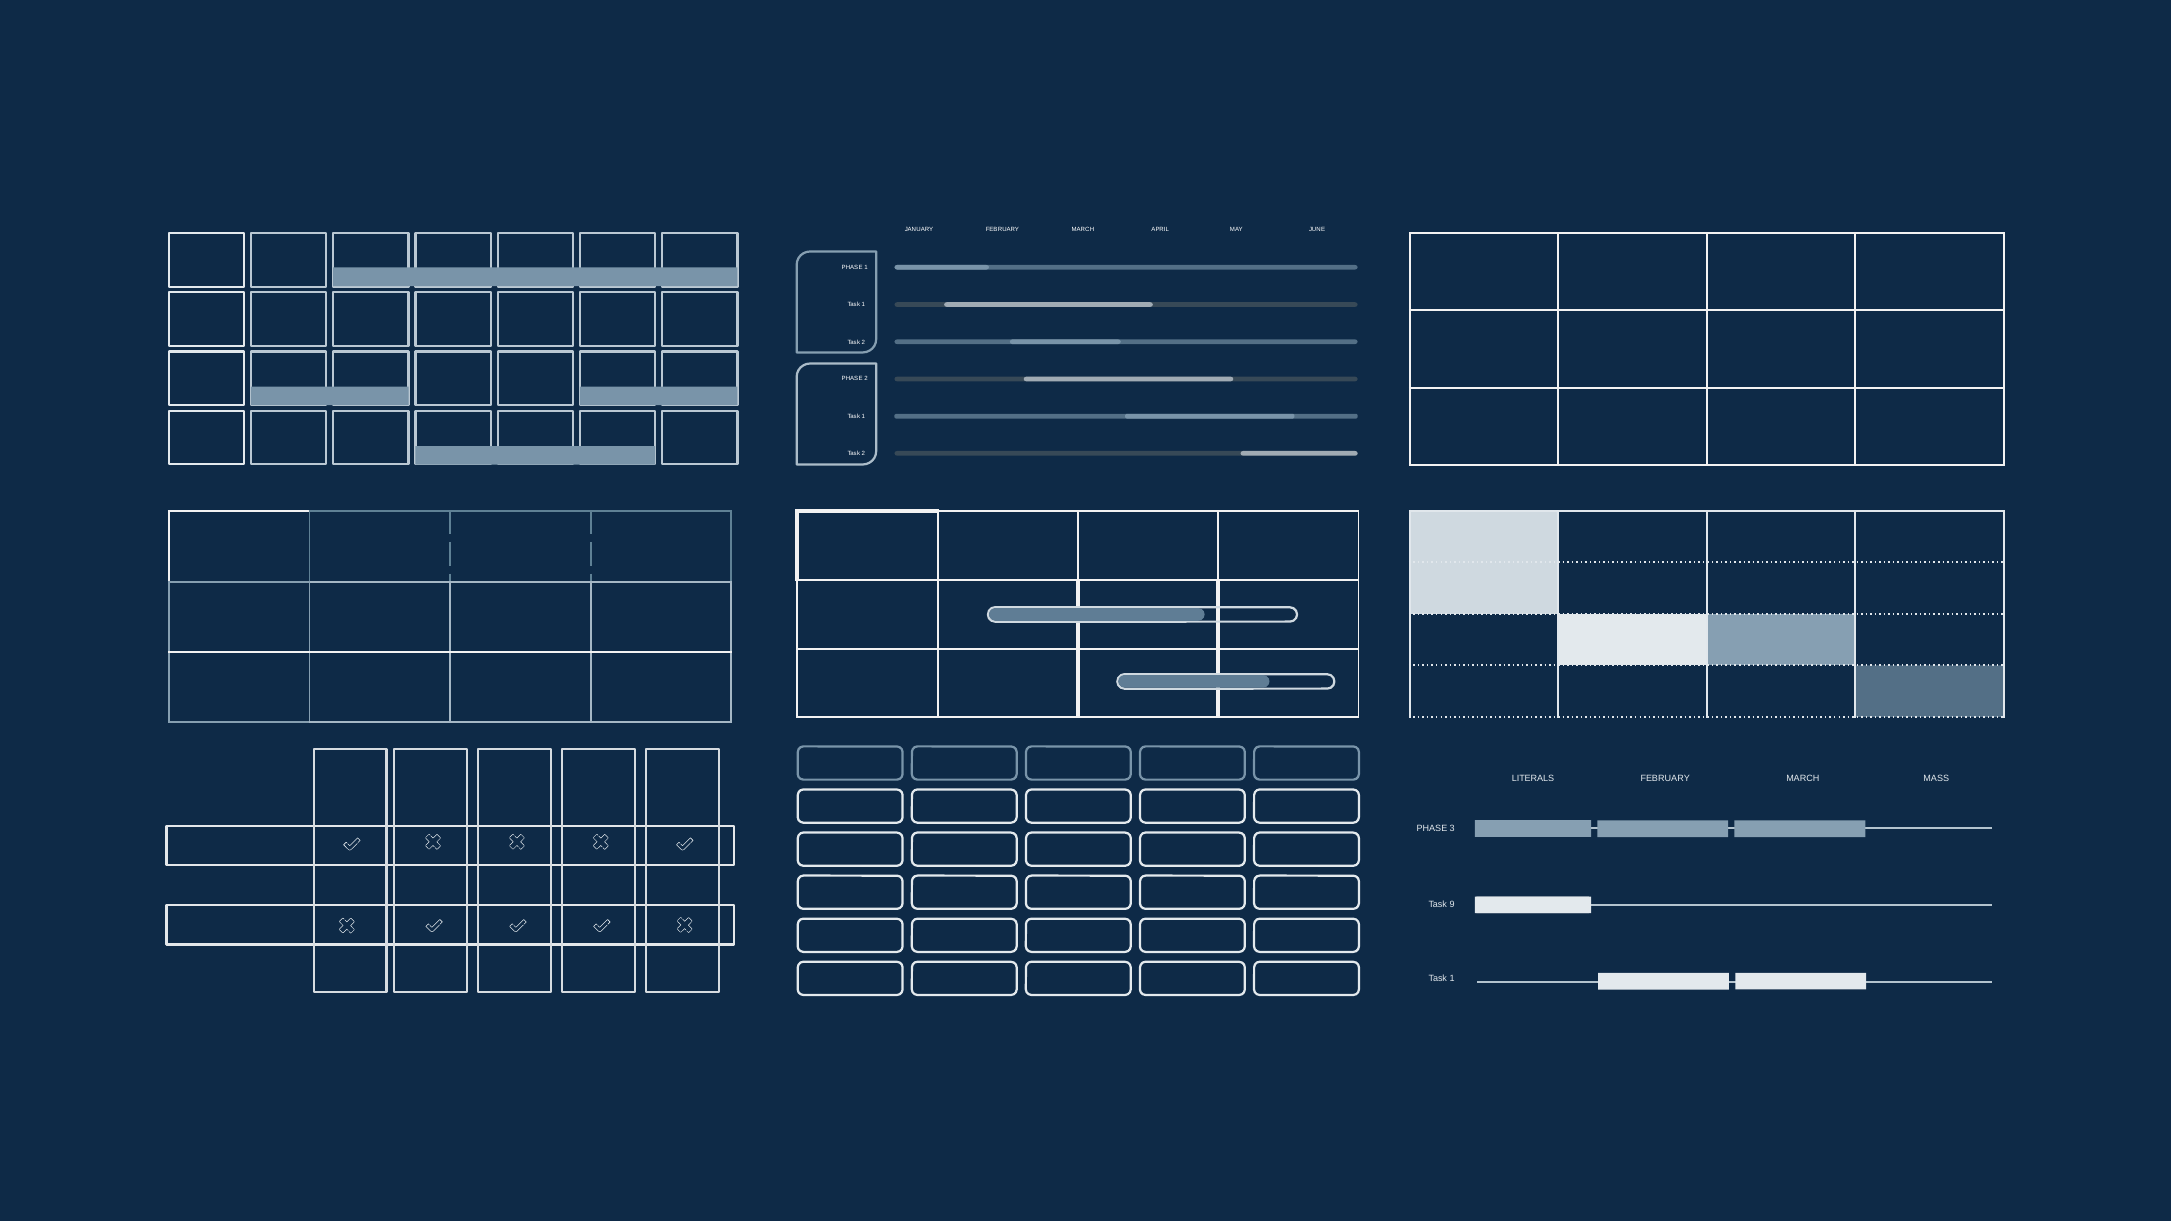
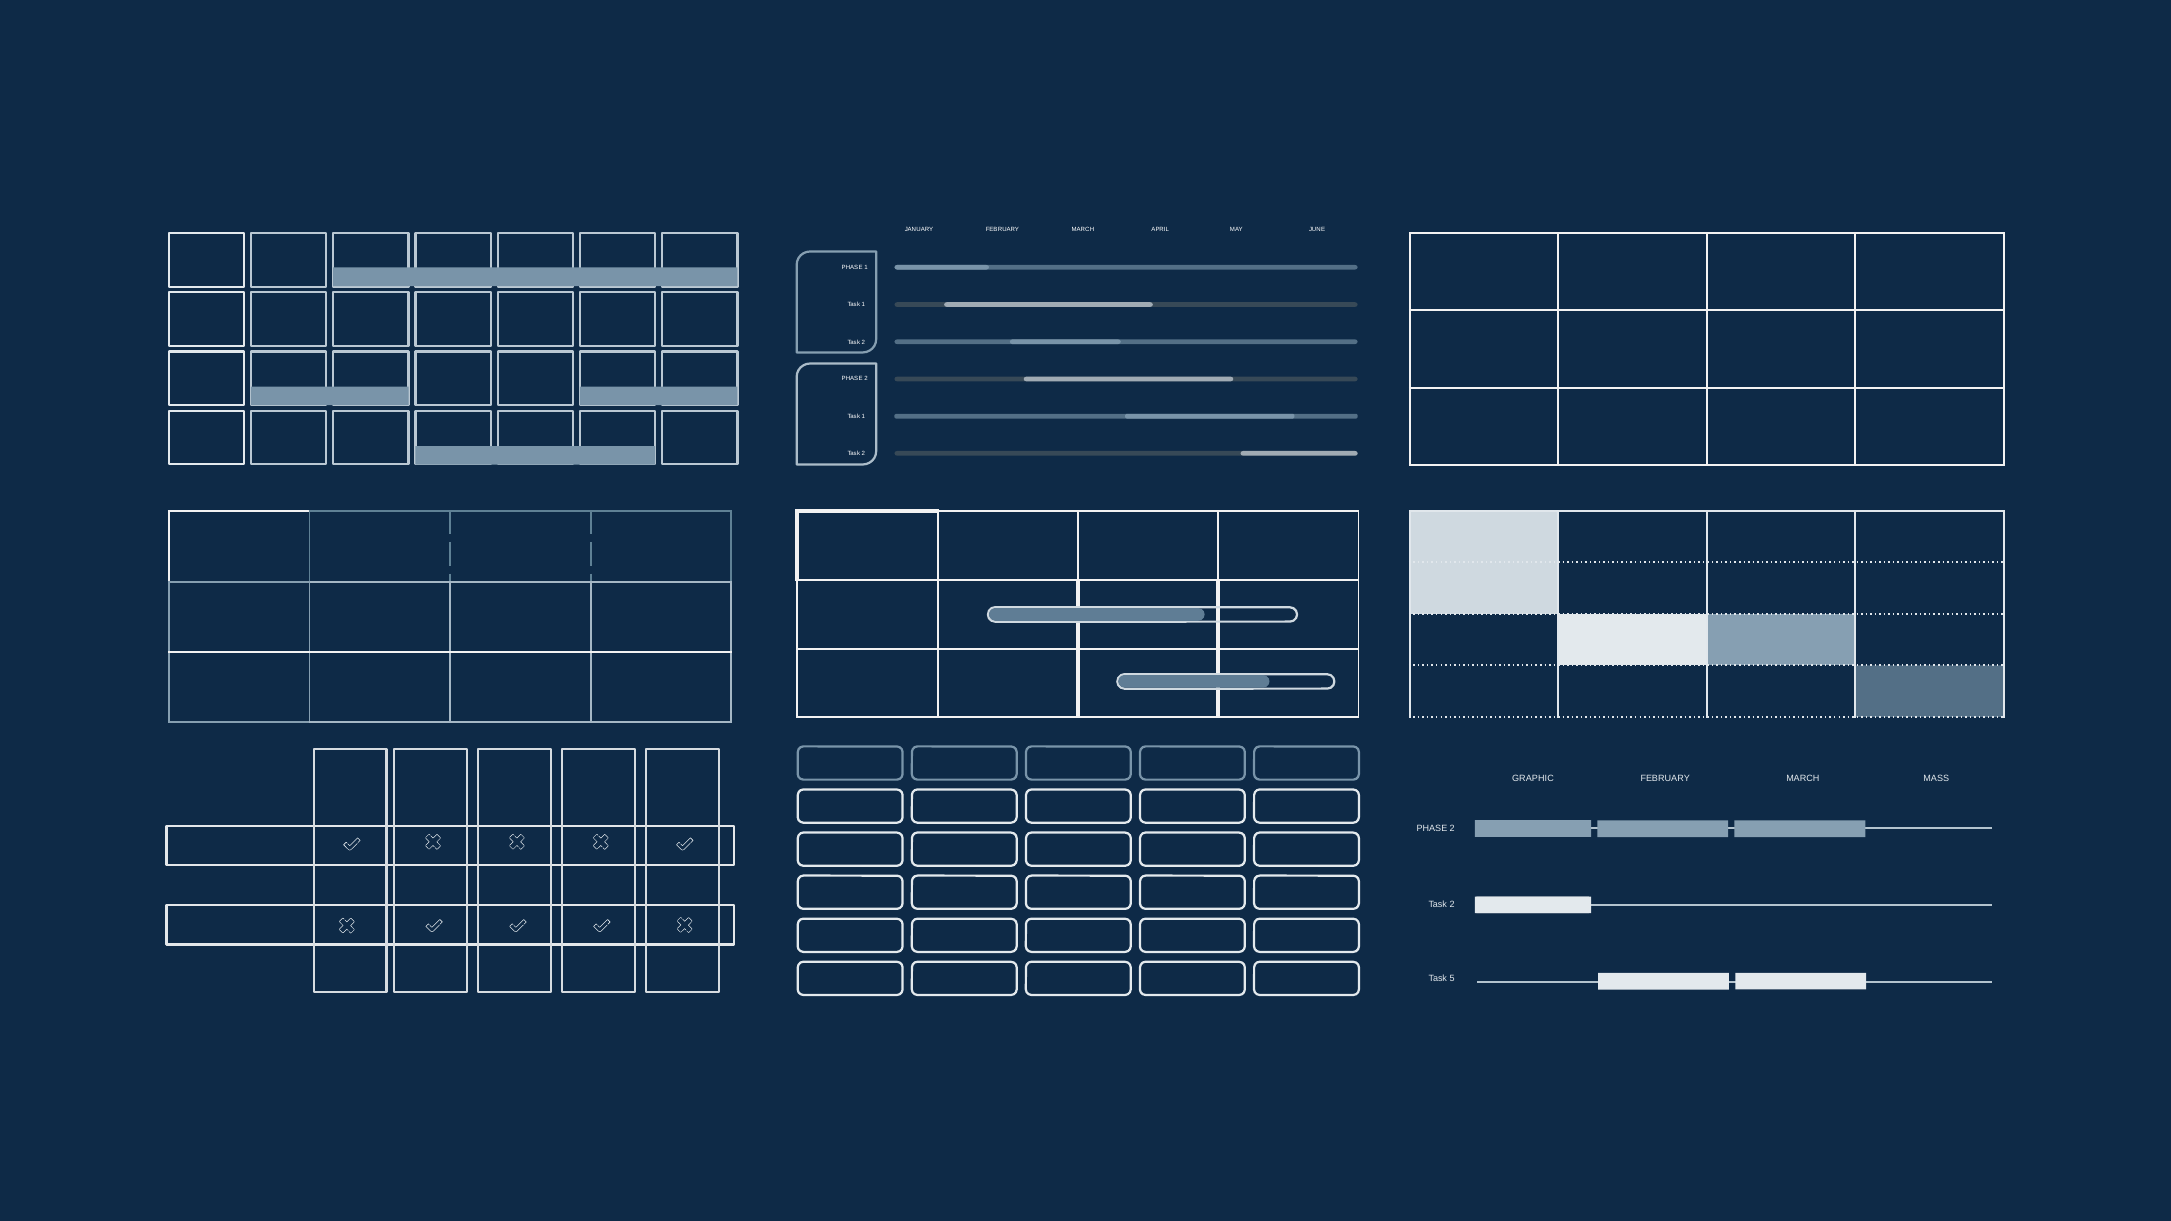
LITERALS: LITERALS -> GRAPHIC (1533, 779)
3: 3 -> 2 (1452, 829)
9: 9 -> 2 (1452, 904)
1: 1 -> 5 (1452, 979)
